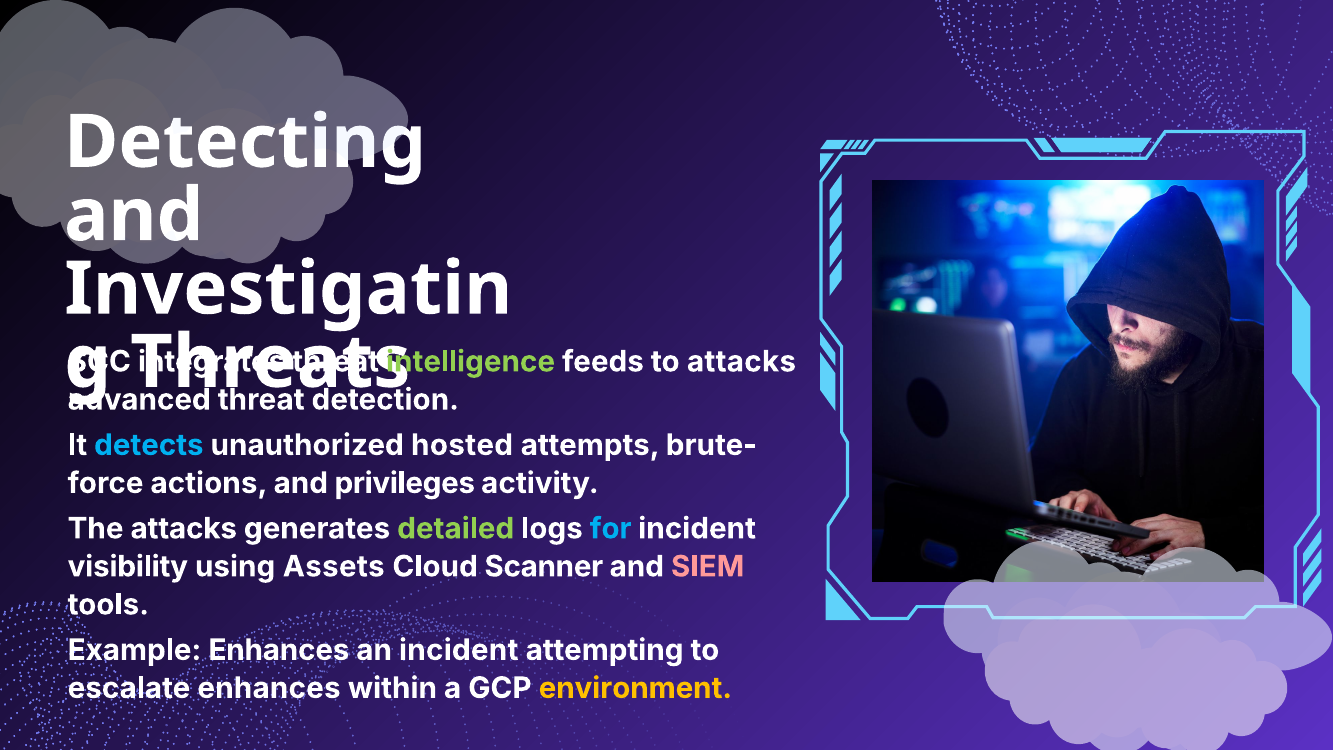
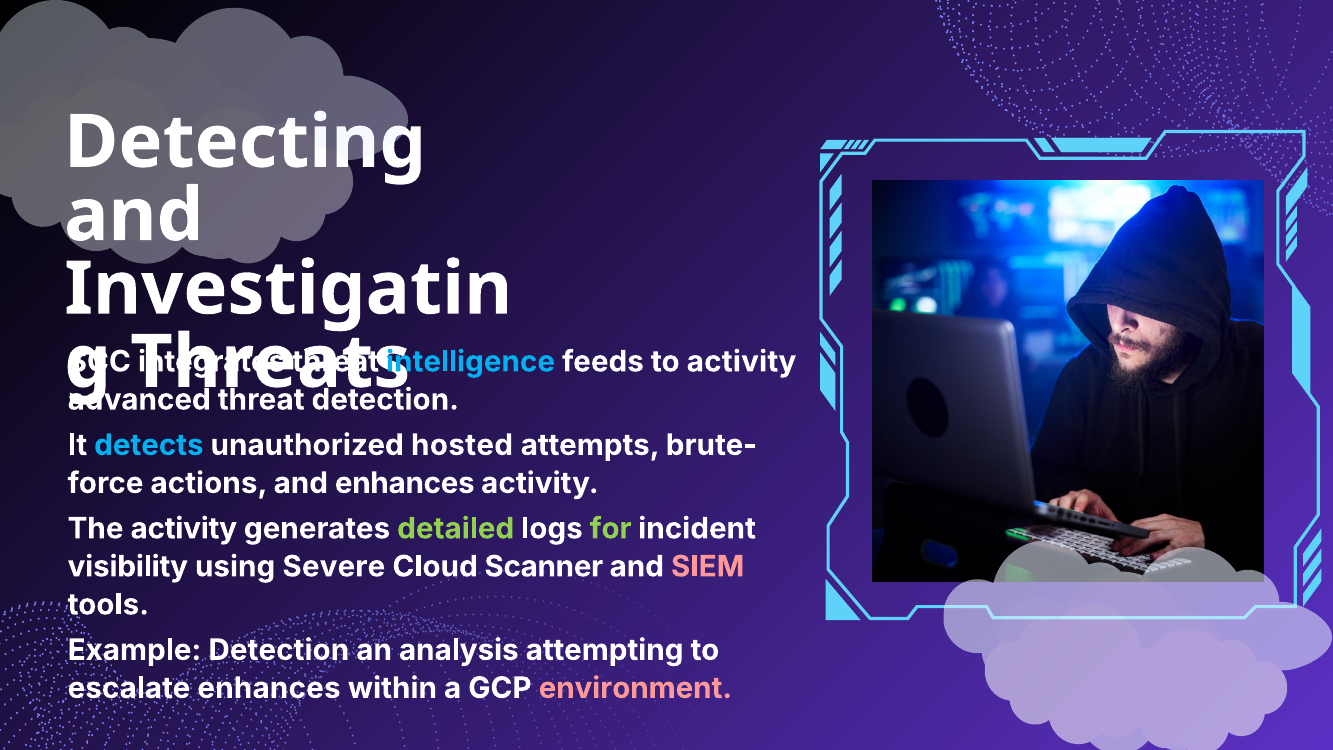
intelligence colour: light green -> light blue (471, 362)
to attacks: attacks -> activity (742, 362)
and privileges: privileges -> enhances (405, 483)
The attacks: attacks -> activity (184, 528)
for colour: light blue -> light green (611, 528)
Assets: Assets -> Severe (334, 567)
Example Enhances: Enhances -> Detection (279, 650)
an incident: incident -> analysis (459, 650)
environment colour: yellow -> pink (635, 688)
